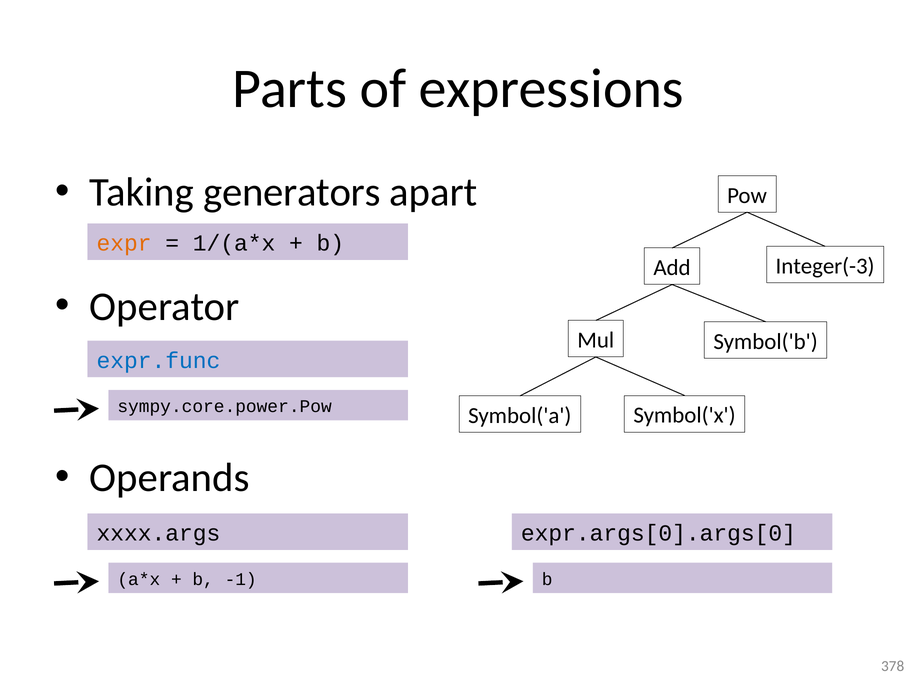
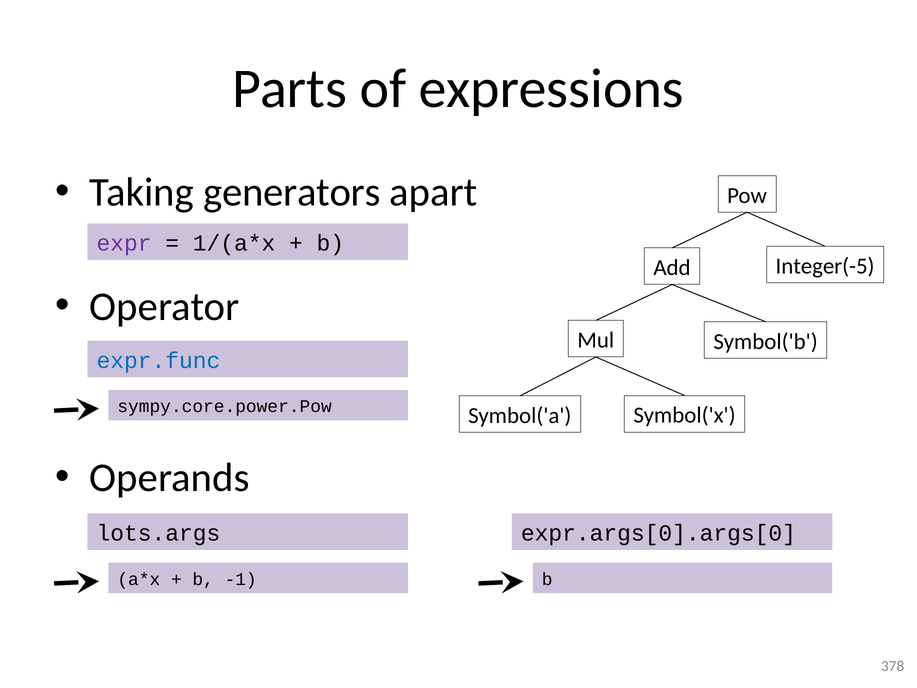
expr colour: orange -> purple (124, 243)
Integer(-3: Integer(-3 -> Integer(-5 (825, 266)
xxxx.args: xxxx.args -> lots.args (158, 533)
